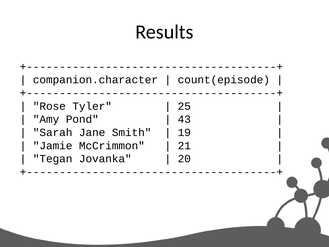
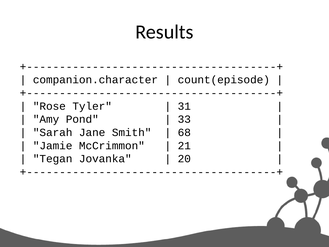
25: 25 -> 31 (184, 106)
43: 43 -> 33 (184, 119)
19: 19 -> 68 (184, 132)
